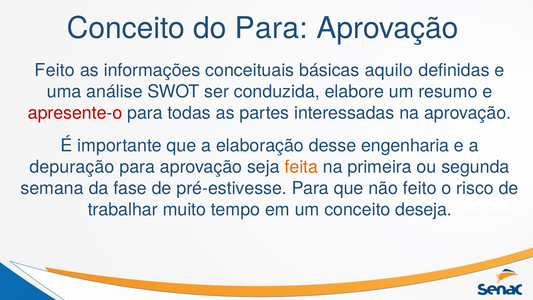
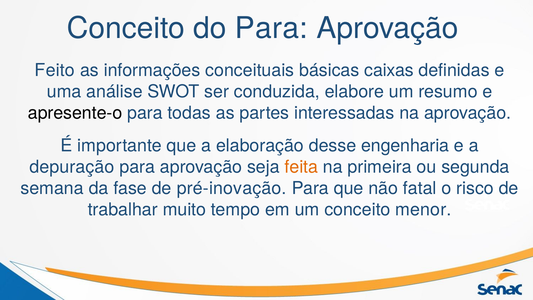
aquilo: aquilo -> caixas (389, 70)
apresente-o colour: red -> black (75, 113)
pré-estivesse: pré-estivesse -> pré-inovação (232, 188)
não feito: feito -> fatal (420, 188)
deseja: deseja -> menor (423, 210)
